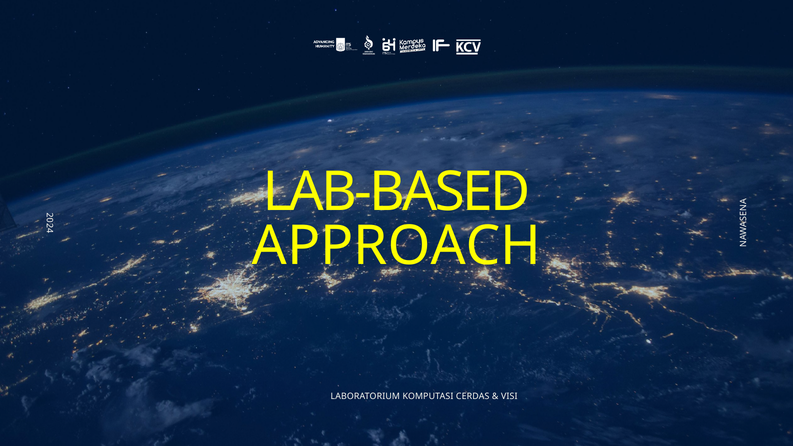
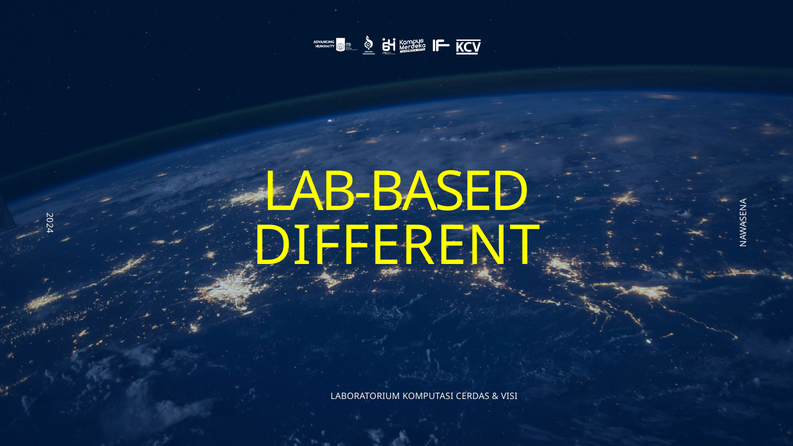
APPROACH: APPROACH -> DIFFERENT (396, 246)
